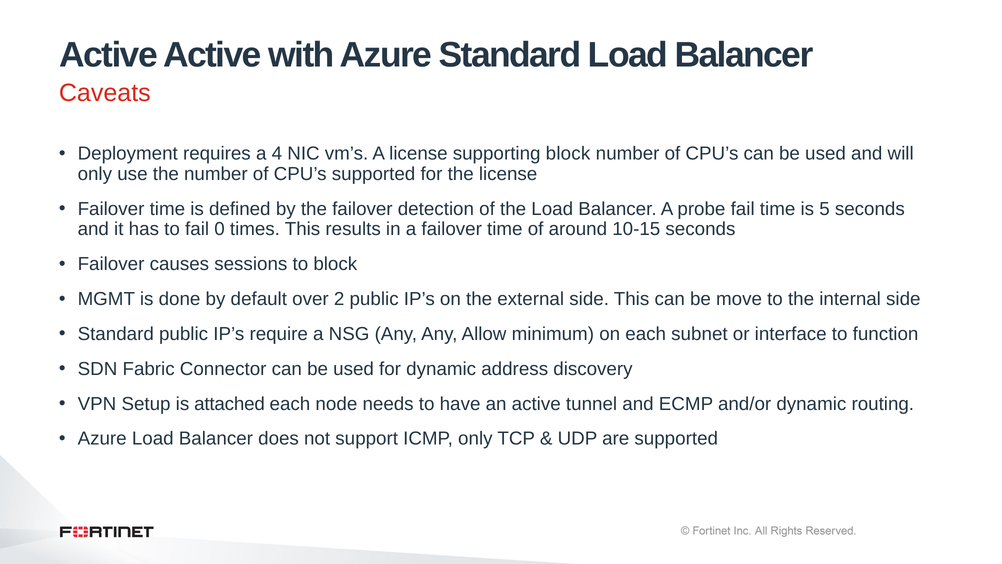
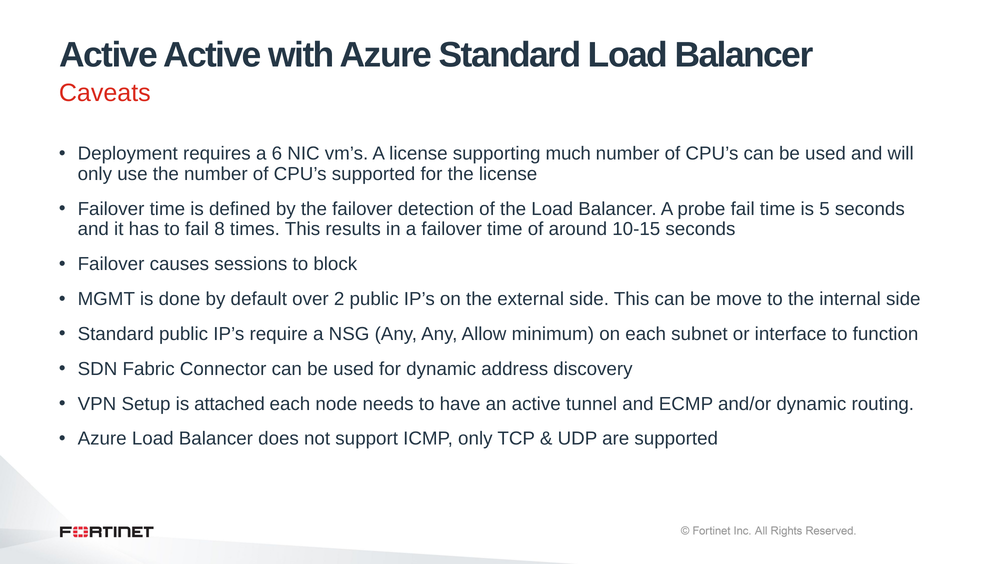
4: 4 -> 6 (277, 154)
supporting block: block -> much (568, 154)
0: 0 -> 8 (220, 229)
